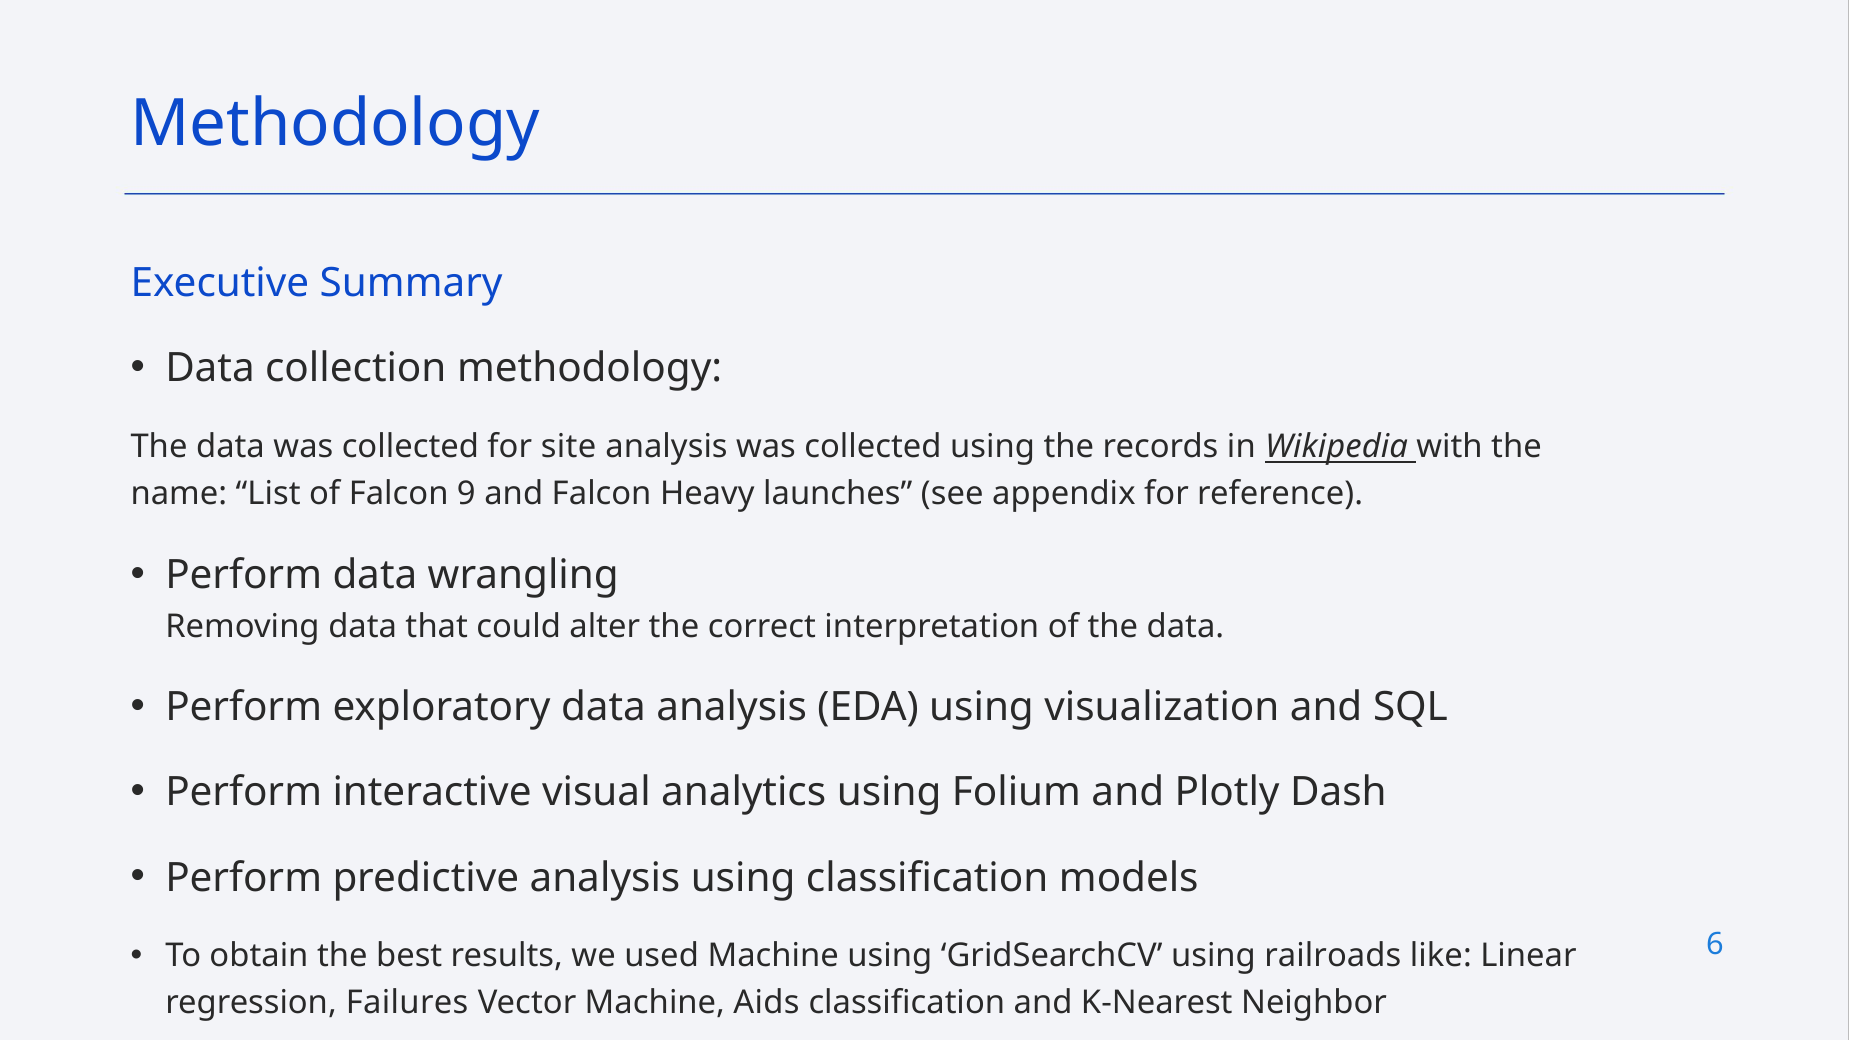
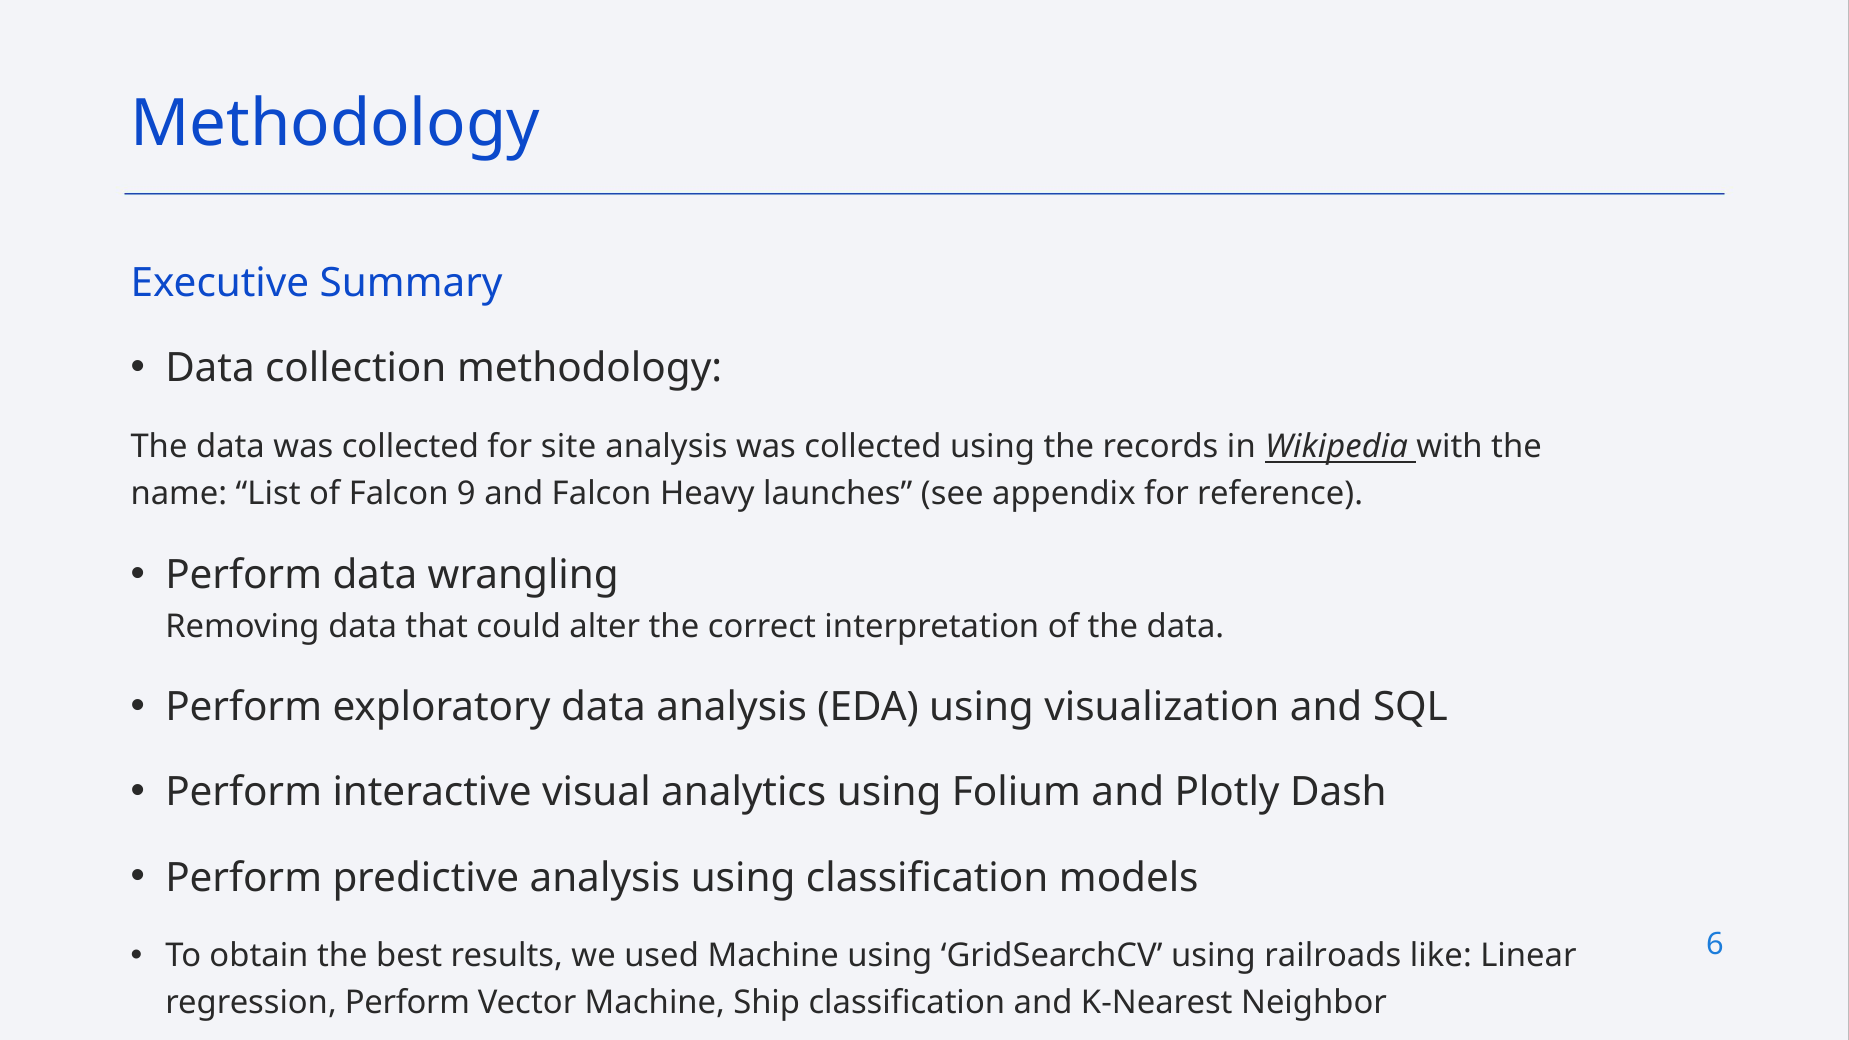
regression Failures: Failures -> Perform (407, 1003)
Aids: Aids -> Ship (767, 1003)
